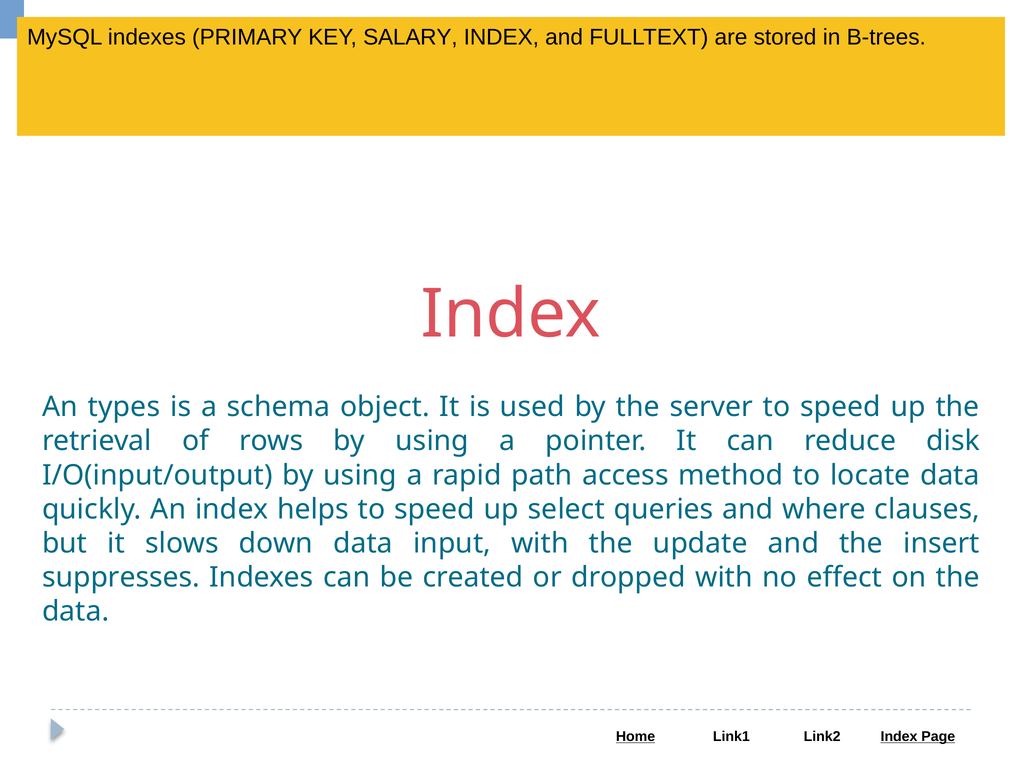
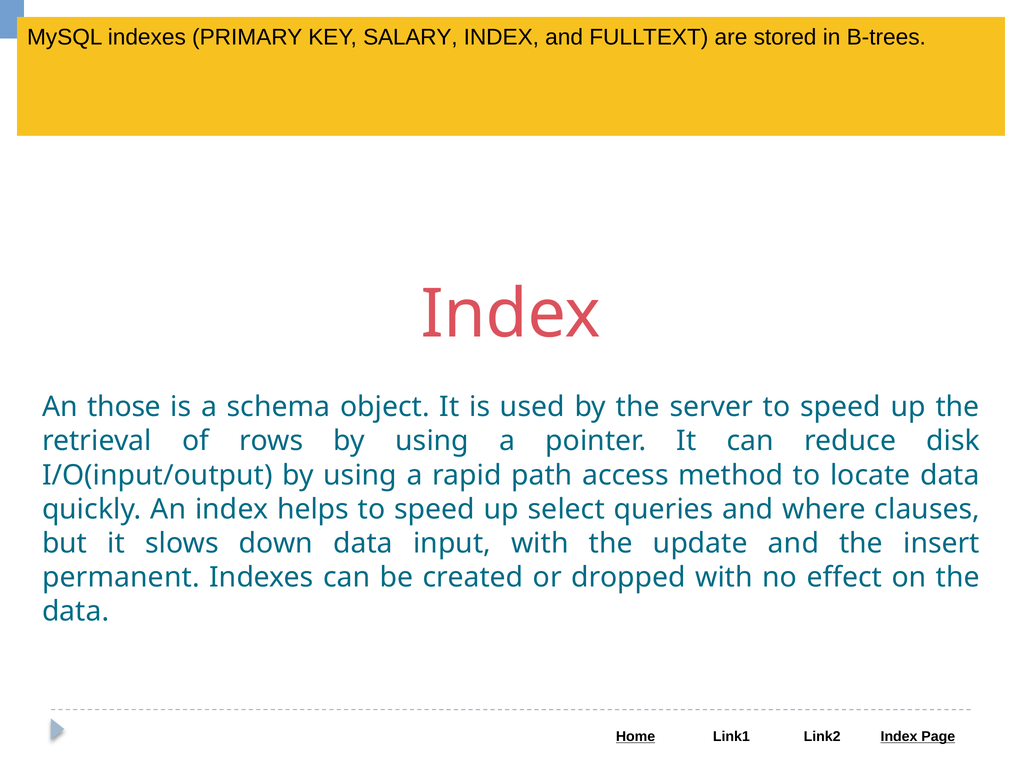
An types: types -> those (124, 407)
suppresses: suppresses -> permanent (121, 578)
